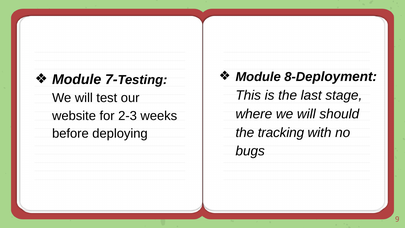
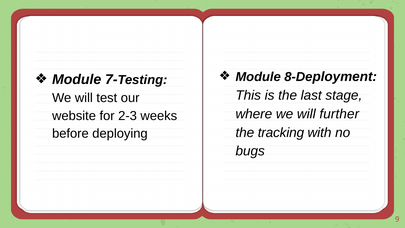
should: should -> further (339, 114)
